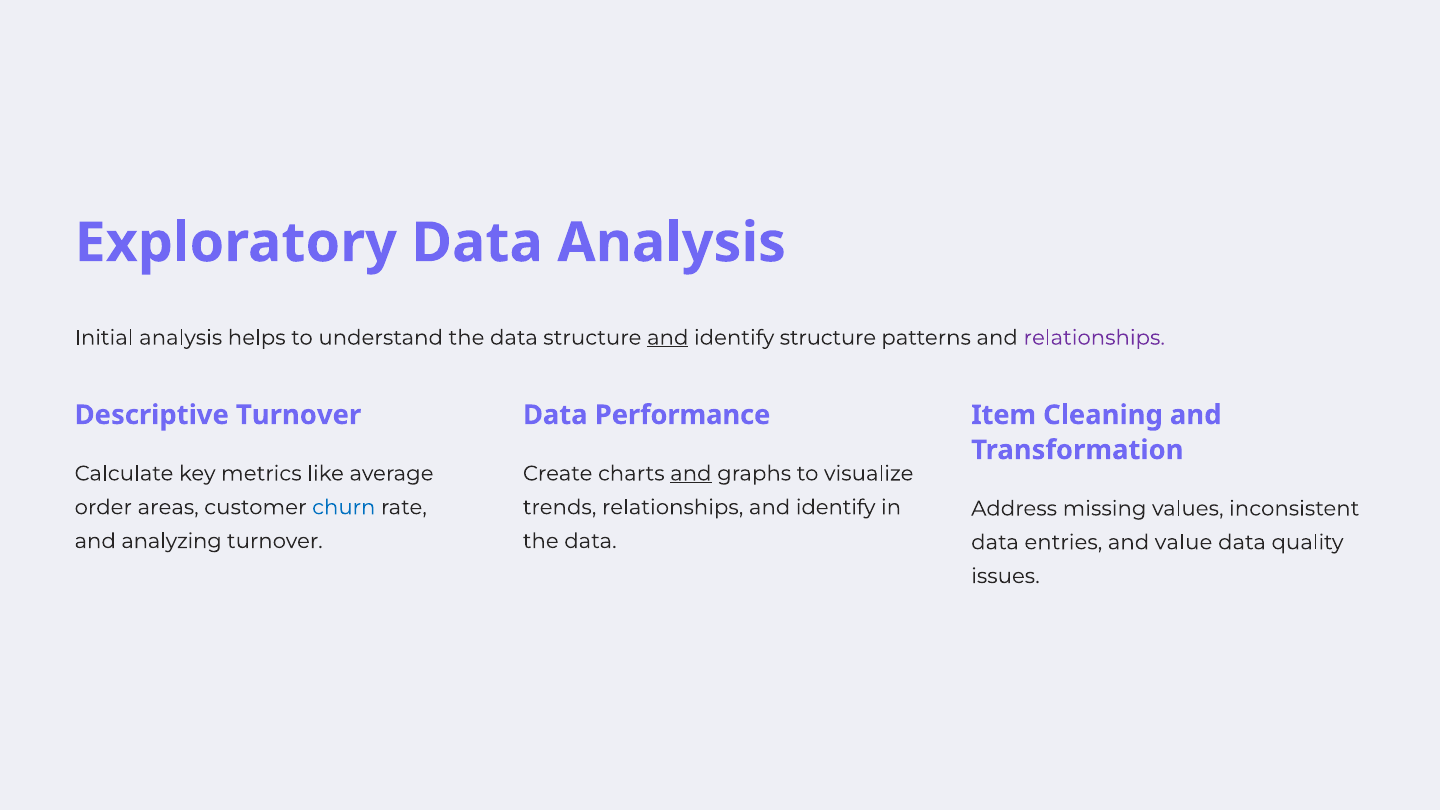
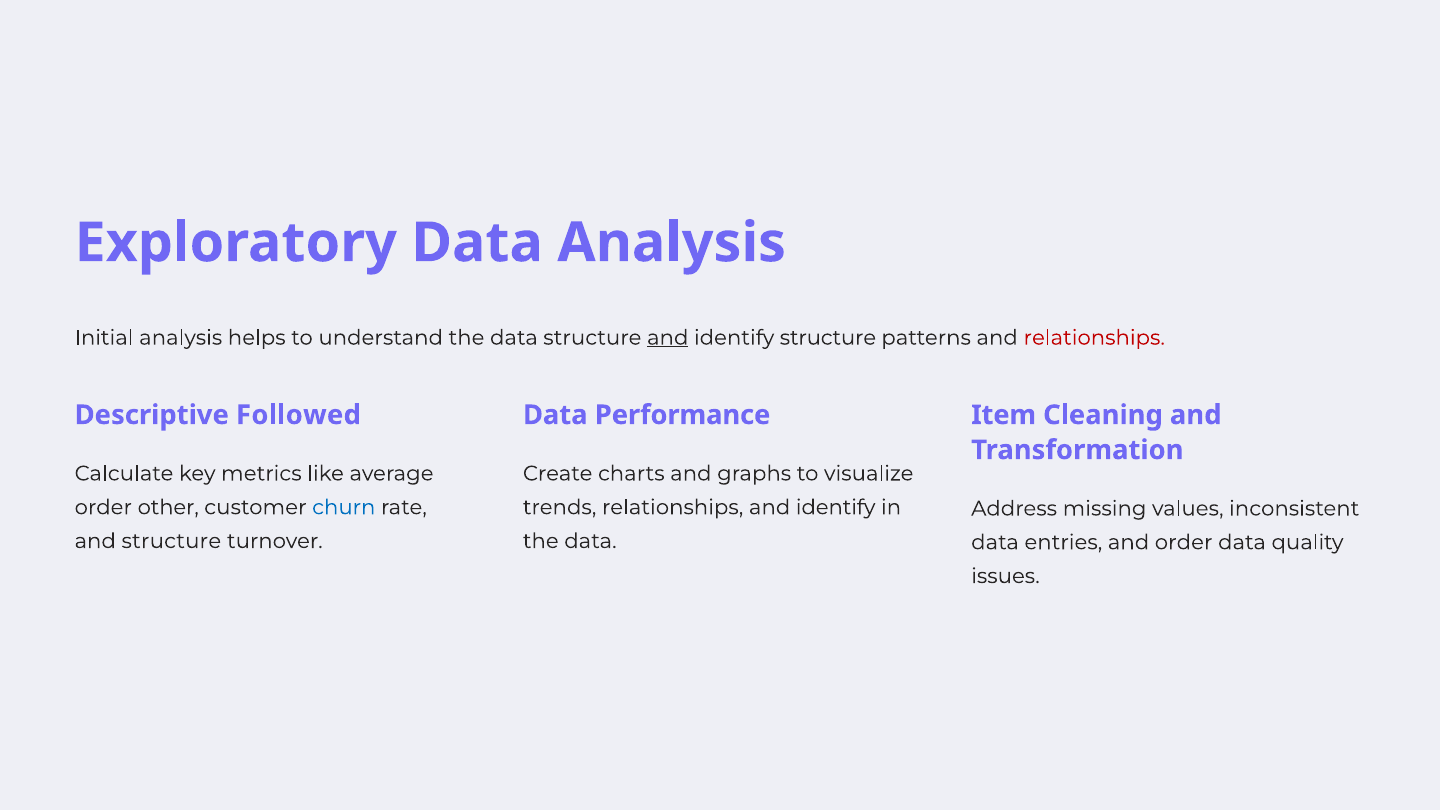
relationships colour: purple -> red (1094, 338)
Descriptive Turnover: Turnover -> Followed (298, 415)
and underline: present -> none (691, 473)
areas: areas -> other (168, 507)
and analyzing: analyzing -> structure (171, 541)
and value: value -> order (1184, 542)
